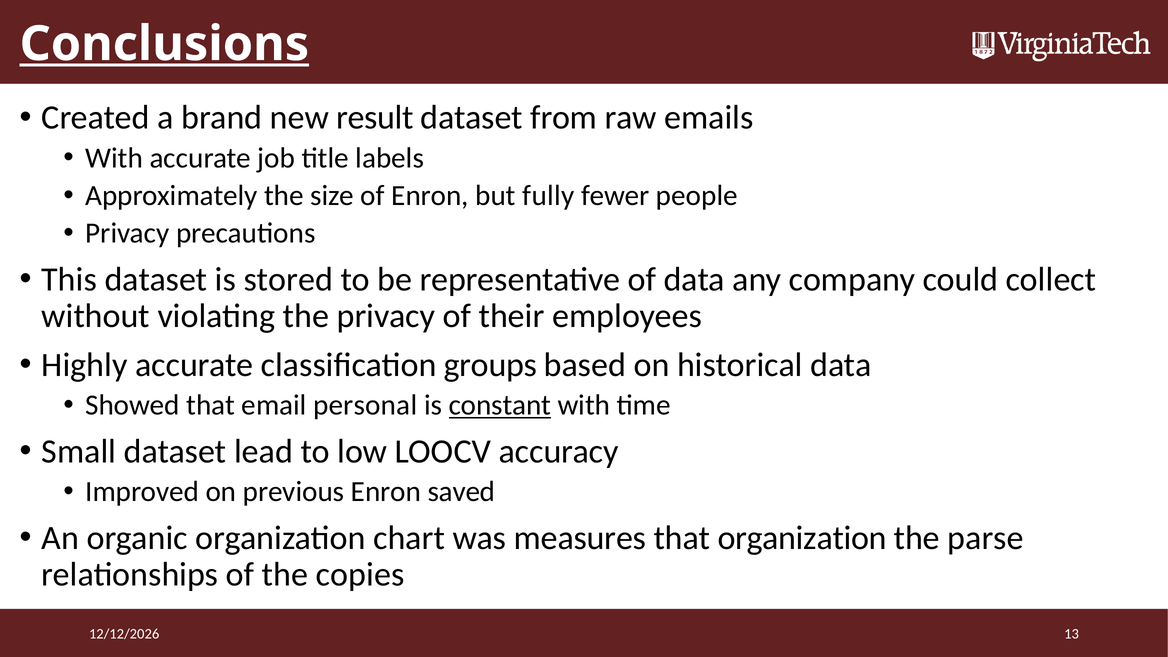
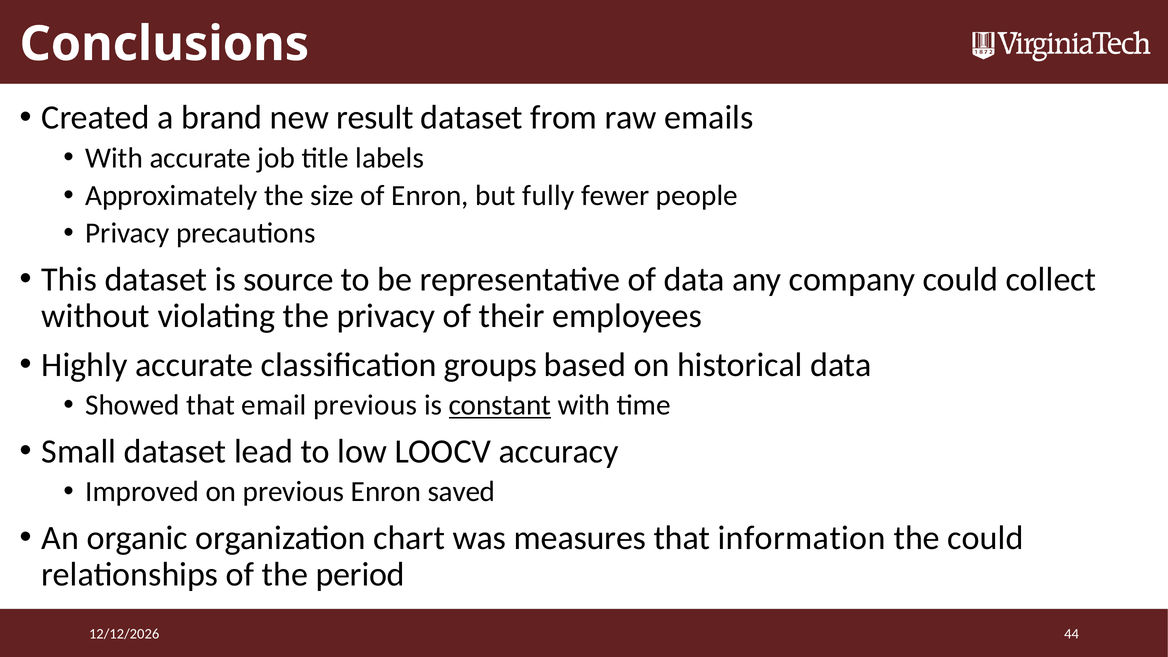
Conclusions underline: present -> none (164, 44)
stored: stored -> source (288, 279)
email personal: personal -> previous (365, 405)
that organization: organization -> information (802, 538)
the parse: parse -> could (985, 538)
copies: copies -> period (360, 575)
13: 13 -> 44 (1072, 634)
